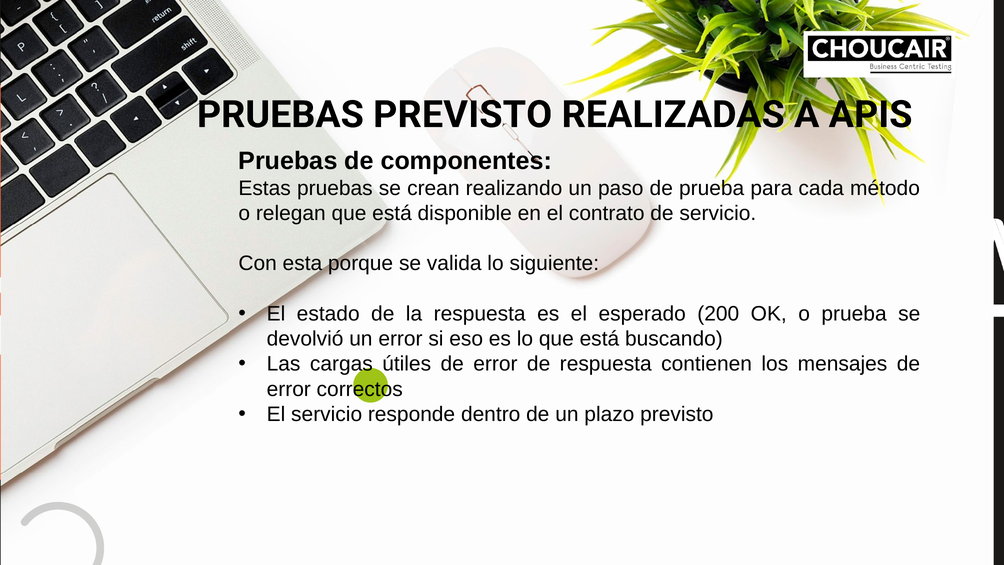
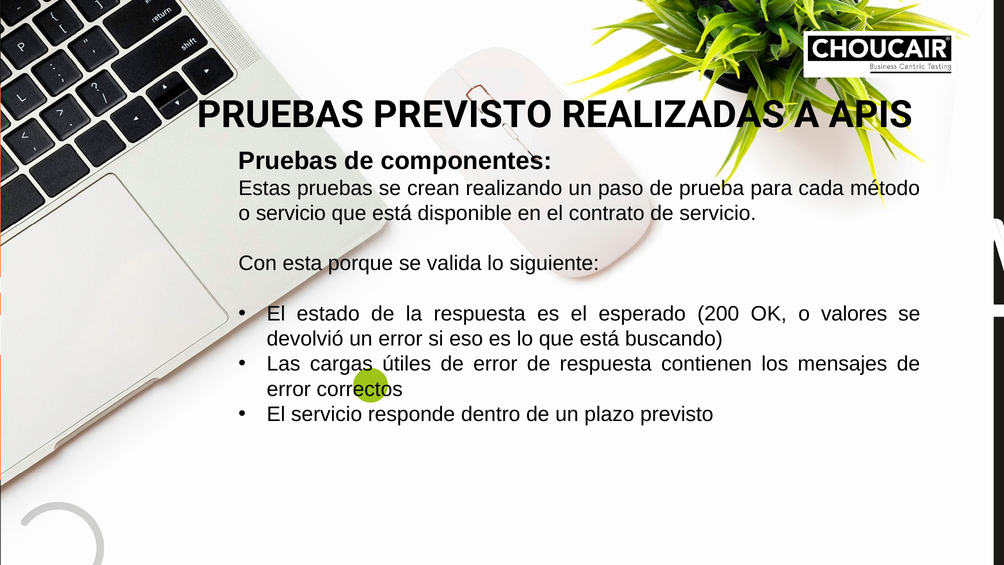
o relegan: relegan -> servicio (291, 213)
o prueba: prueba -> valores (854, 314)
